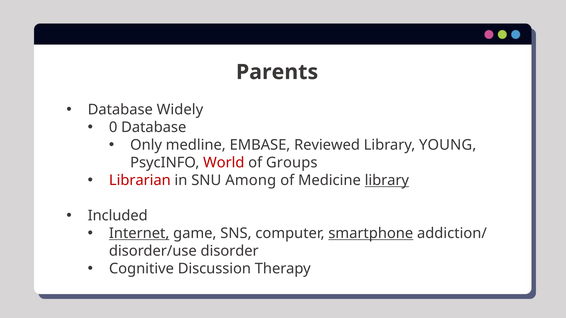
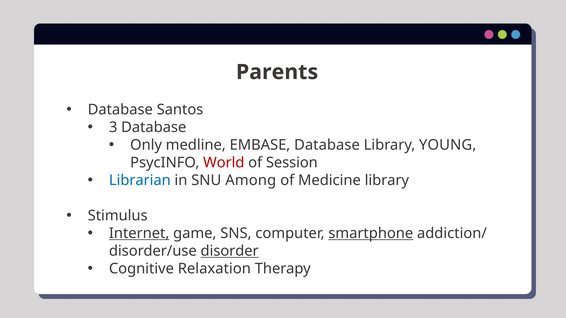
Widely: Widely -> Santos (180, 110)
0: 0 -> 3 (113, 128)
EMBASE Reviewed: Reviewed -> Database (327, 145)
Groups: Groups -> Session (292, 163)
Librarian colour: red -> blue (140, 181)
library underline: present -> none (387, 181)
Included: Included -> Stimulus (118, 216)
disorder underline: none -> present (230, 251)
Discussion: Discussion -> Relaxation (214, 269)
